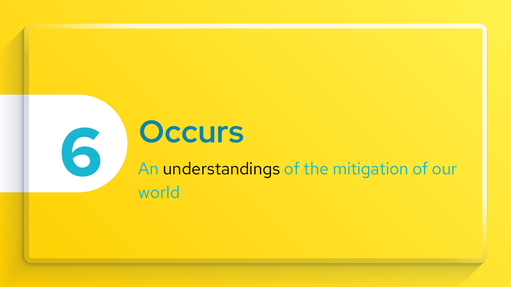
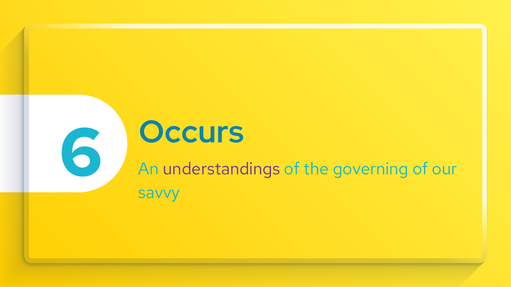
understandings colour: black -> purple (221, 169)
mitigation: mitigation -> governing (371, 169)
world: world -> savvy (159, 193)
